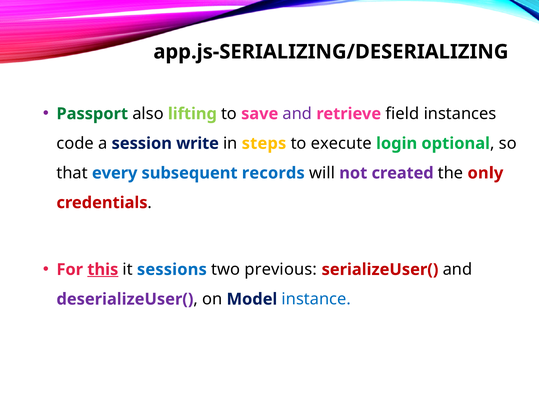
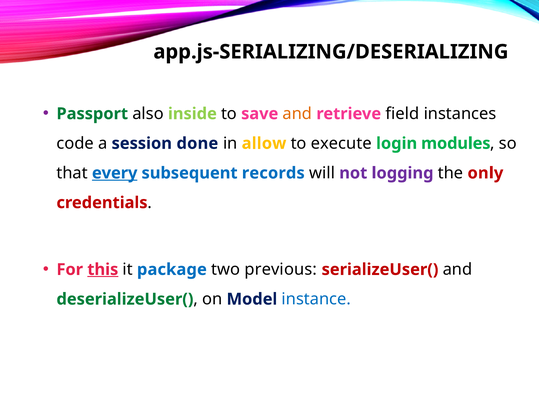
lifting: lifting -> inside (192, 114)
and colour: purple -> orange (297, 114)
write: write -> done (197, 143)
steps: steps -> allow (264, 143)
optional: optional -> modules (456, 143)
every underline: none -> present (115, 173)
created: created -> logging (403, 173)
sessions: sessions -> package (172, 269)
deserializeUser( colour: purple -> green (125, 299)
